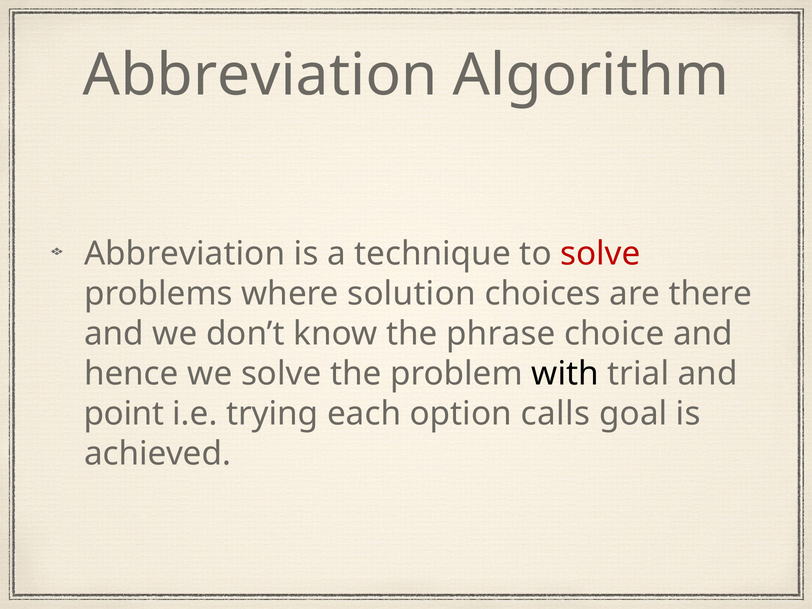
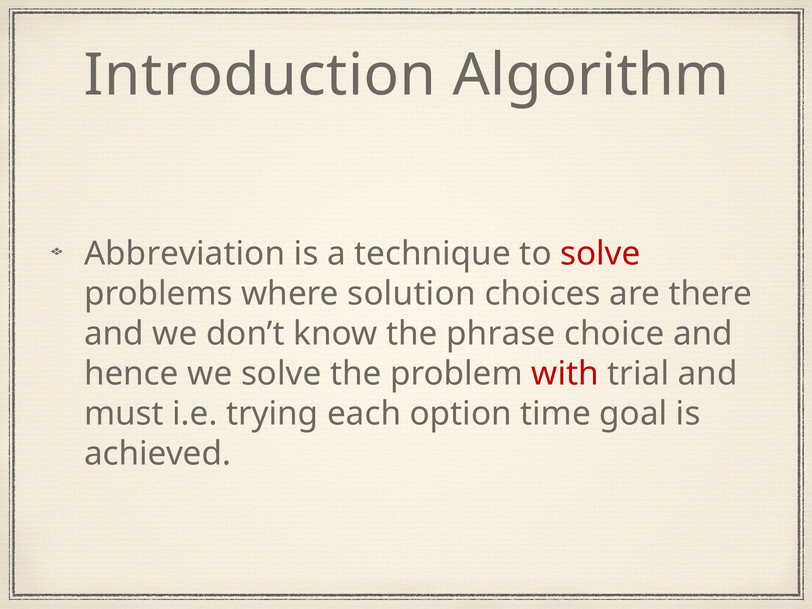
Abbreviation: Abbreviation -> Introduction (260, 75)
with colour: black -> red (565, 374)
point: point -> must (124, 414)
calls: calls -> time (556, 414)
